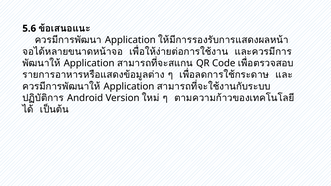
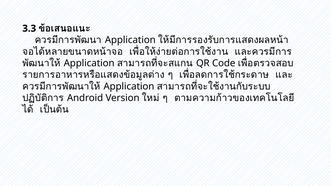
5.6: 5.6 -> 3.3 (29, 28)
